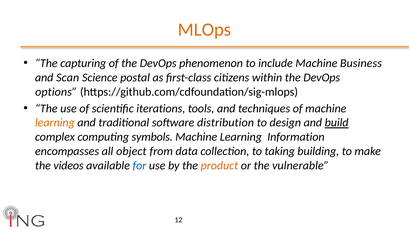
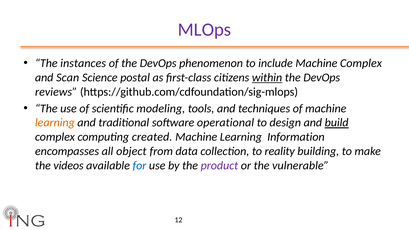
MLOps colour: orange -> purple (205, 30)
capturing: capturing -> instances (83, 63)
Machine Business: Business -> Complex (361, 63)
within underline: none -> present (267, 77)
options: options -> reviews (56, 92)
iterations: iterations -> modeling (161, 108)
distribution: distribution -> operational (226, 123)
symbols: symbols -> created (152, 137)
taking: taking -> reality (280, 151)
product colour: orange -> purple (219, 166)
